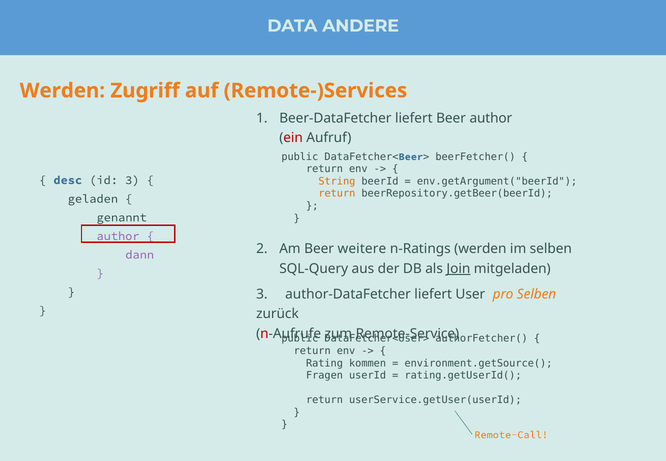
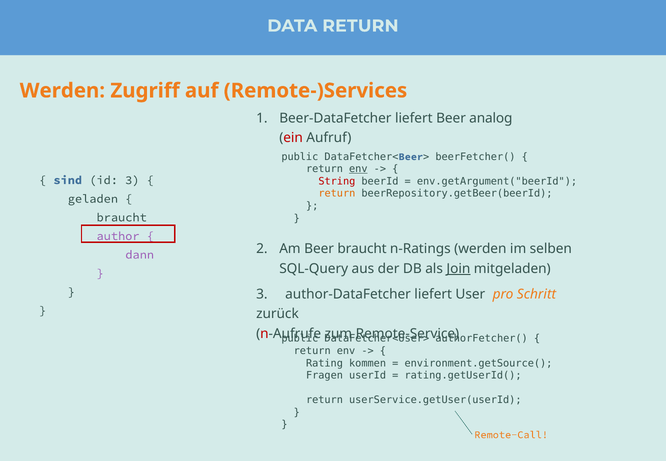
DATA ANDERE: ANDERE -> RETURN (360, 26)
Beer author: author -> analog (491, 118)
env underline: none -> present (358, 169)
String colour: orange -> red (337, 181)
desc: desc -> sind (68, 180)
genannt: genannt -> braucht (122, 217)
Beer weitere: weitere -> braucht (362, 249)
pro Selben: Selben -> Schritt (536, 294)
